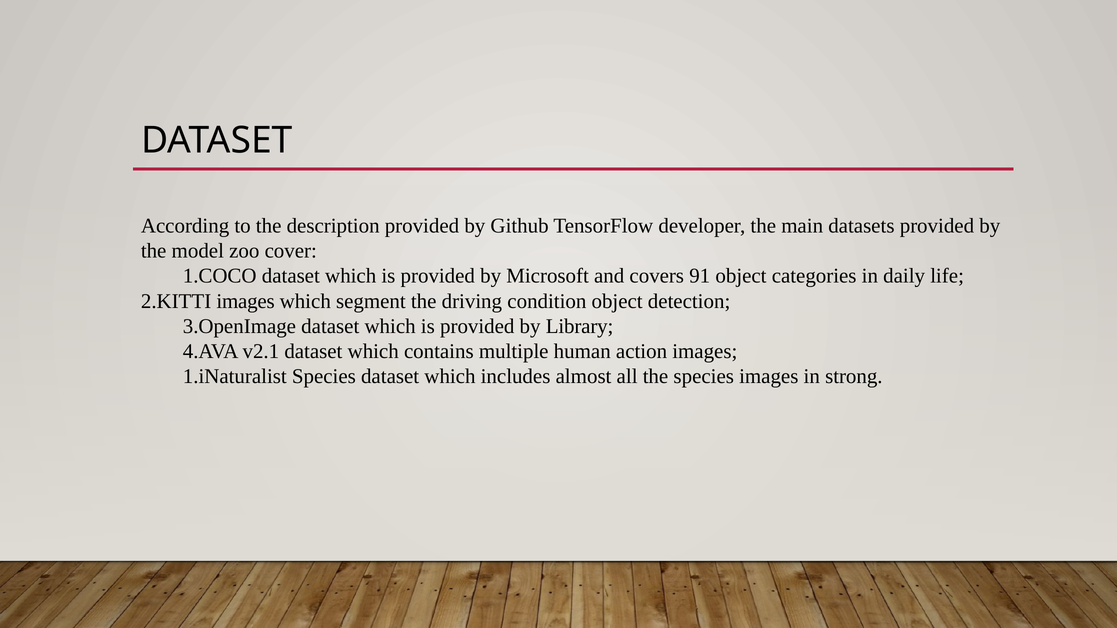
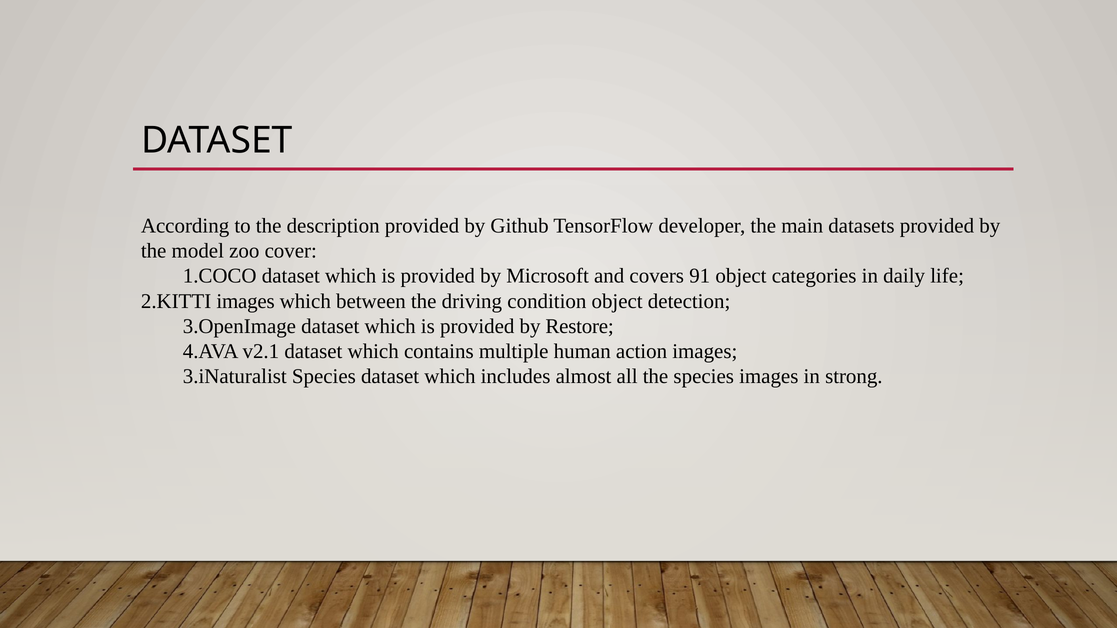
segment: segment -> between (371, 301)
Library: Library -> Restore (580, 326)
1.iNaturalist: 1.iNaturalist -> 3.iNaturalist (235, 377)
